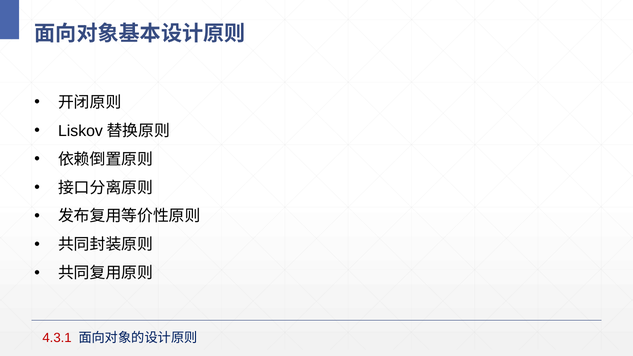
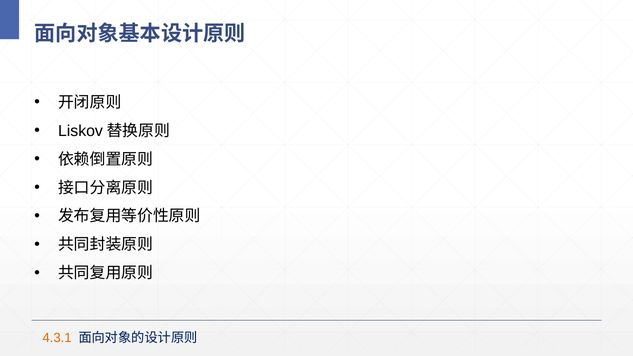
4.3.1 colour: red -> orange (57, 338)
